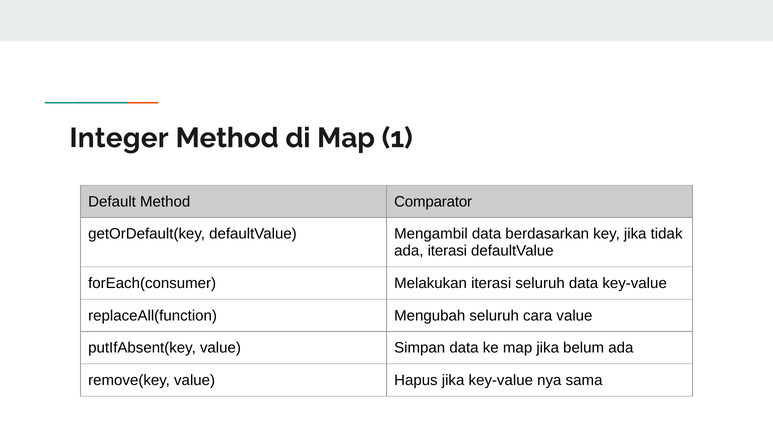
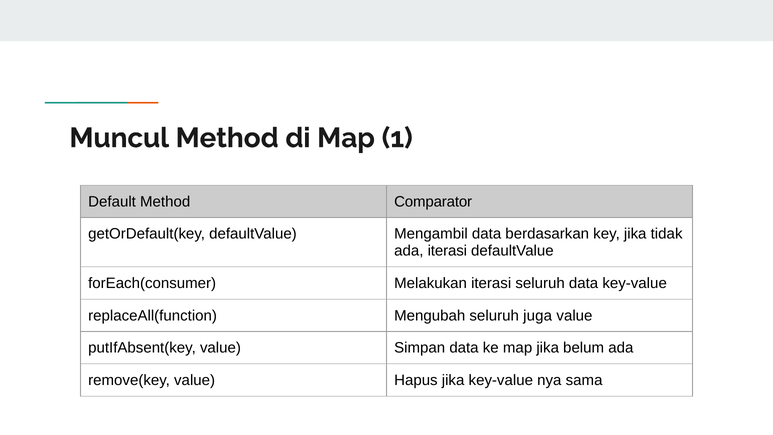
Integer: Integer -> Muncul (119, 138)
cara: cara -> juga (538, 315)
